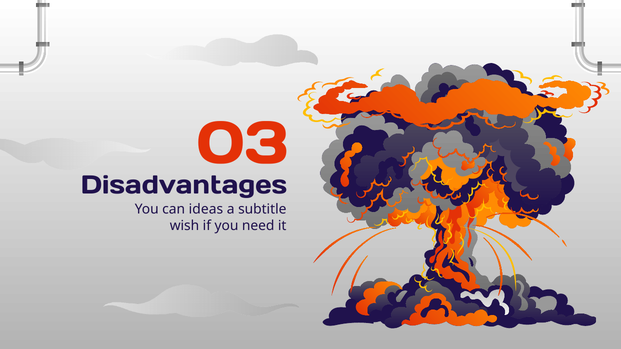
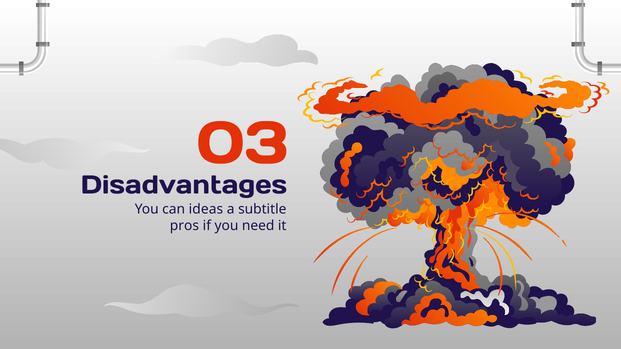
wish: wish -> pros (184, 226)
